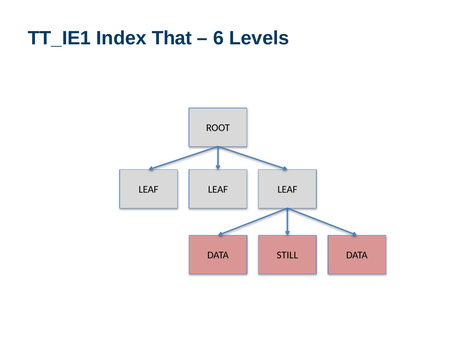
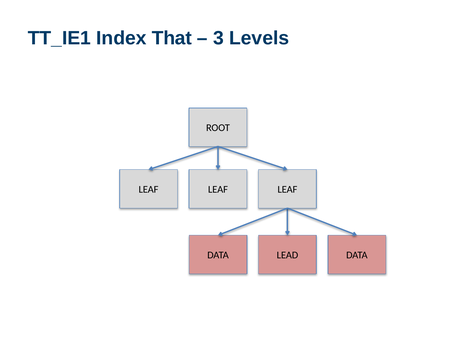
6: 6 -> 3 (218, 38)
STILL: STILL -> LEAD (287, 255)
